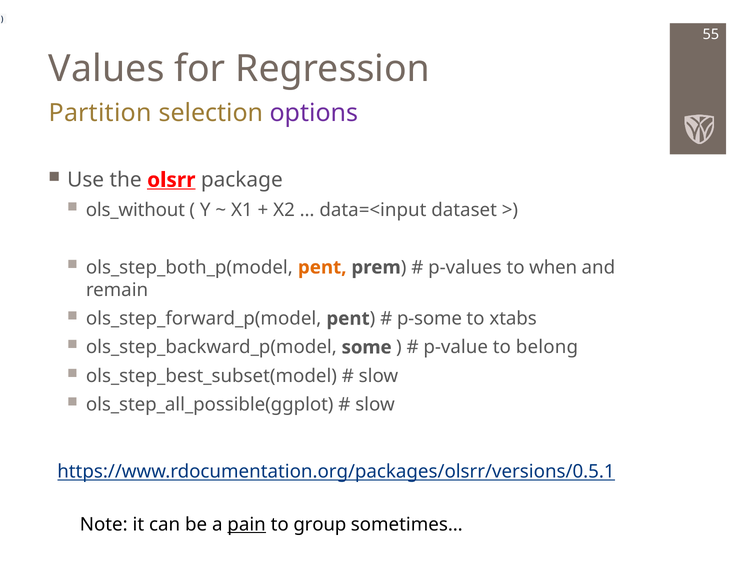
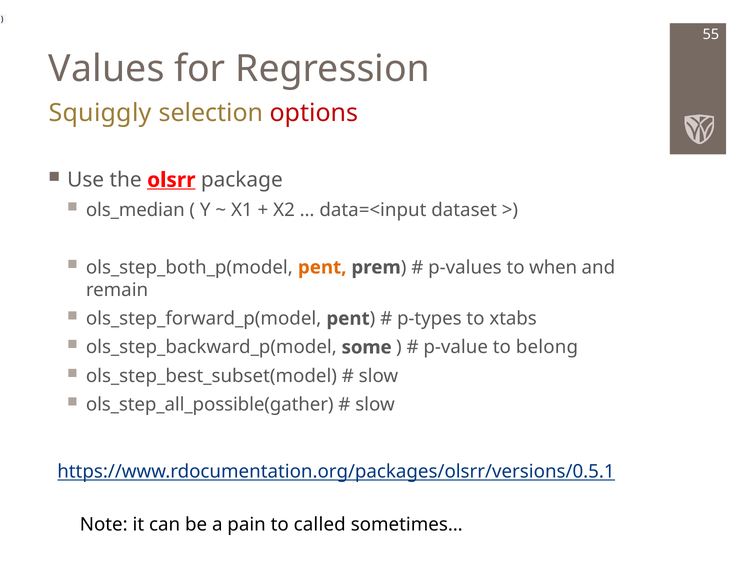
Partition: Partition -> Squiggly (100, 113)
options colour: purple -> red (314, 113)
ols_without: ols_without -> ols_median (135, 210)
p-some: p-some -> p-types (429, 319)
ols_step_all_possible(ggplot: ols_step_all_possible(ggplot -> ols_step_all_possible(gather (210, 405)
pain underline: present -> none (247, 525)
group: group -> called (320, 525)
